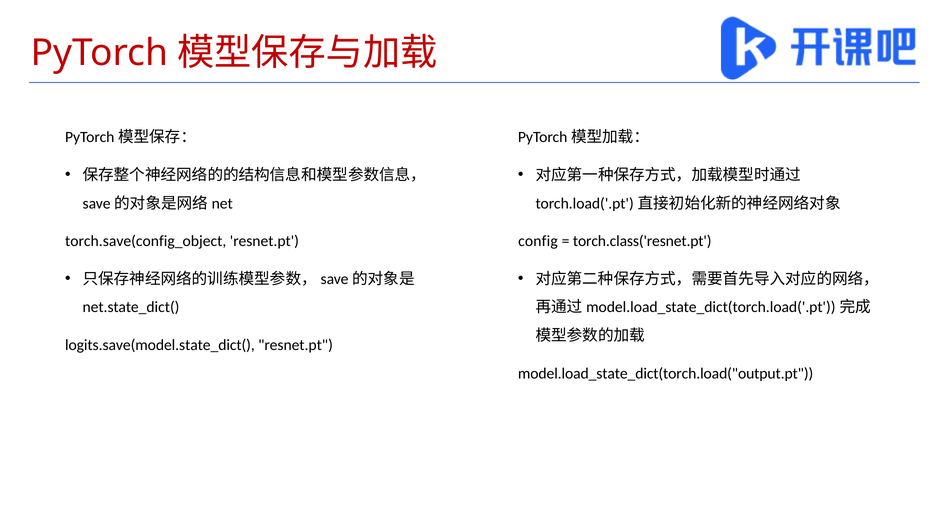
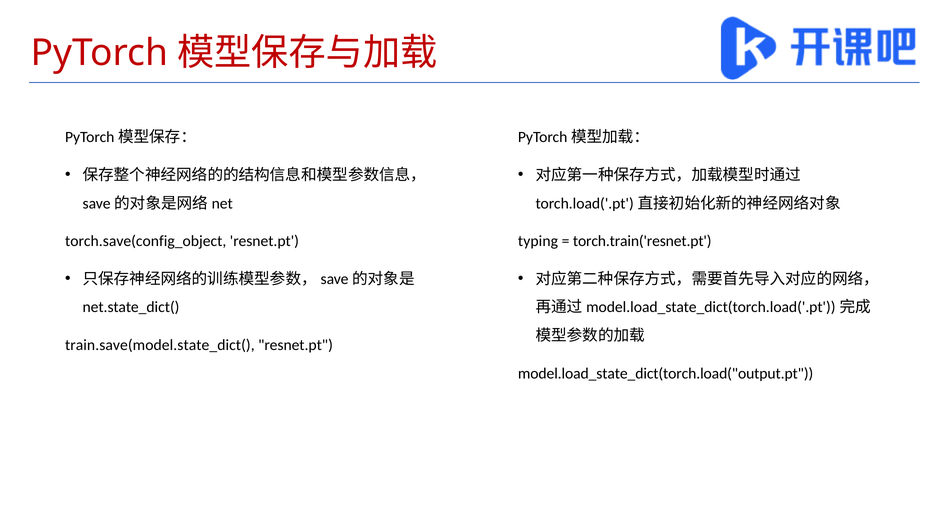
config: config -> typing (538, 241)
torch.class('resnet.pt: torch.class('resnet.pt -> torch.train('resnet.pt (642, 241)
logits.save(model.state_dict(: logits.save(model.state_dict( -> train.save(model.state_dict( (160, 345)
